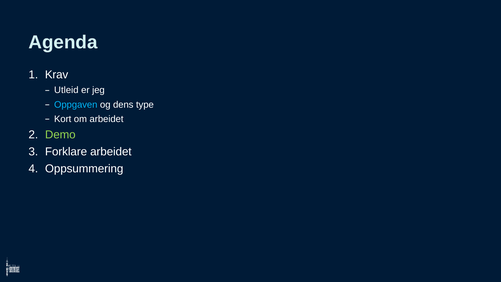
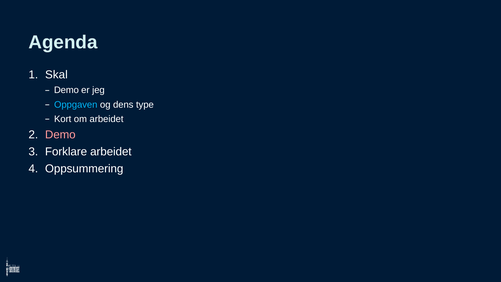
Krav: Krav -> Skal (56, 75)
Utleid: Utleid -> Demo (66, 90)
Demo colour: light green -> pink (60, 135)
